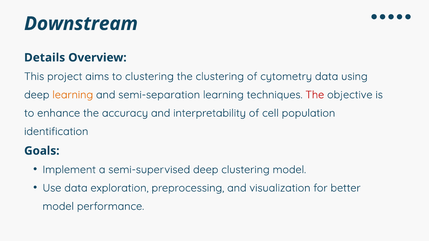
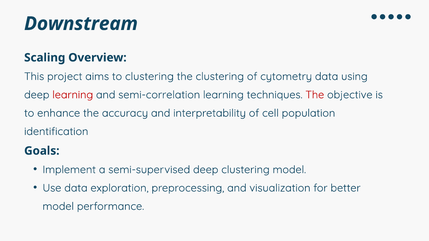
Details: Details -> Scaling (45, 58)
learning colour: orange -> red (73, 95)
semi-separation: semi-separation -> semi-correlation (159, 95)
